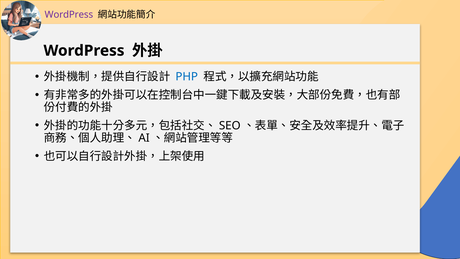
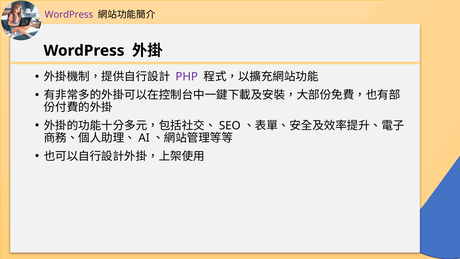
PHP colour: blue -> purple (187, 77)
